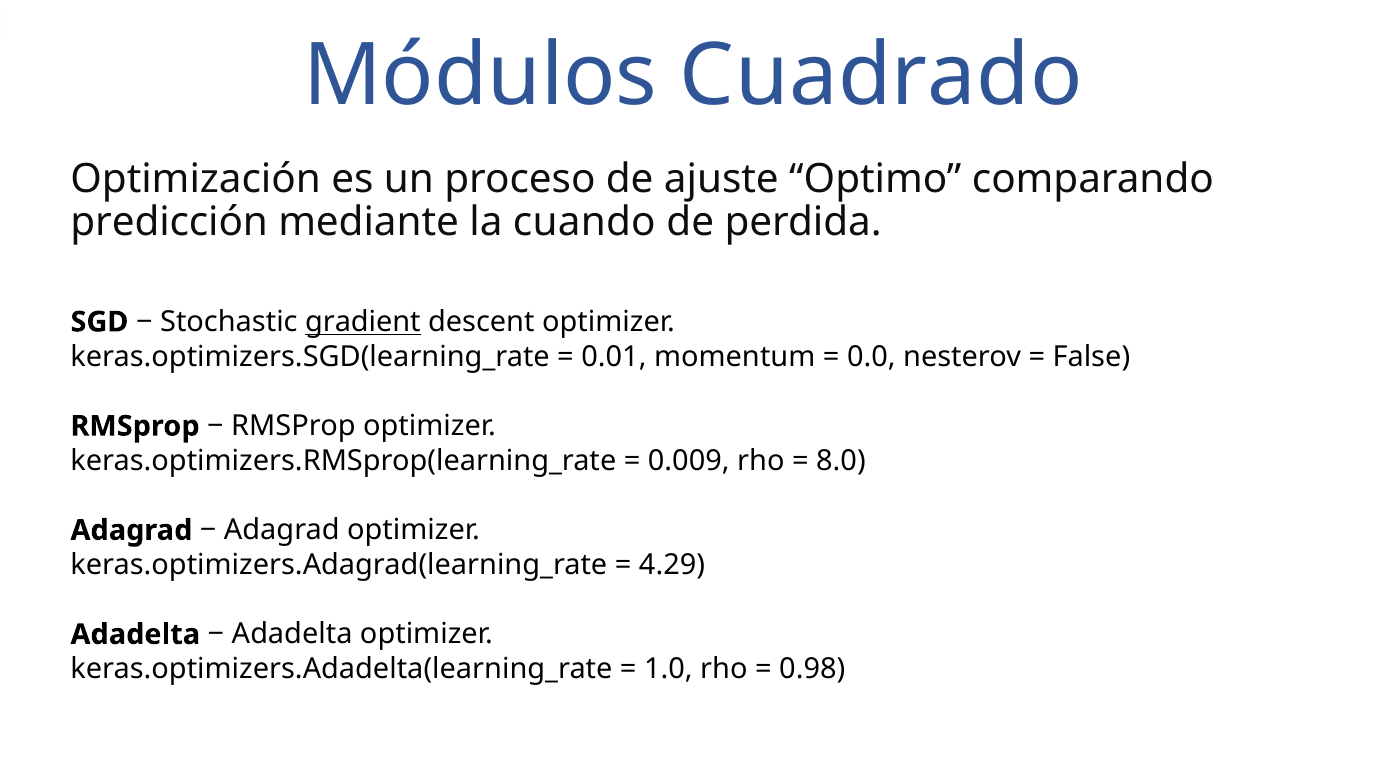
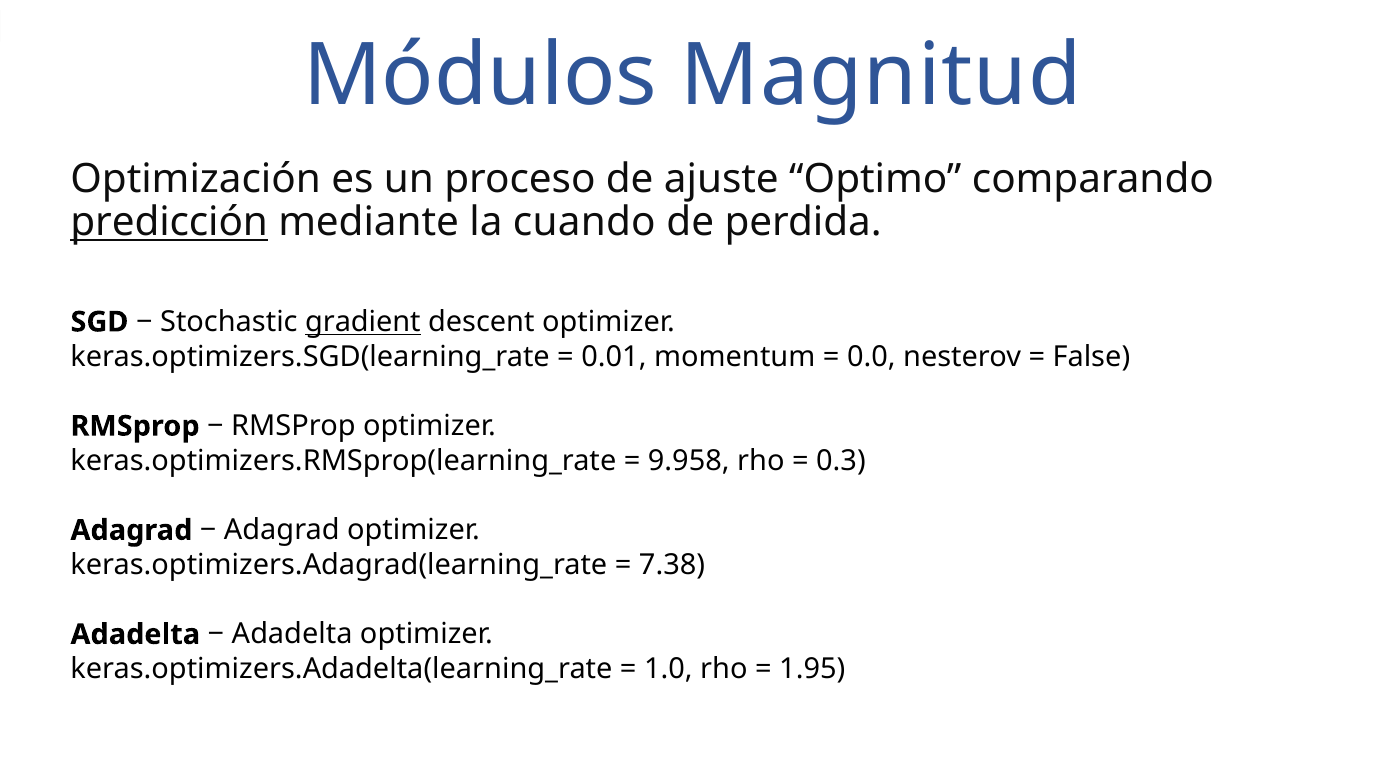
Cuadrado: Cuadrado -> Magnitud (881, 76)
predicción underline: none -> present (169, 223)
0.009: 0.009 -> 9.958 (689, 461)
8.0: 8.0 -> 0.3 (841, 461)
4.29: 4.29 -> 7.38 (672, 565)
0.98: 0.98 -> 1.95 (812, 669)
